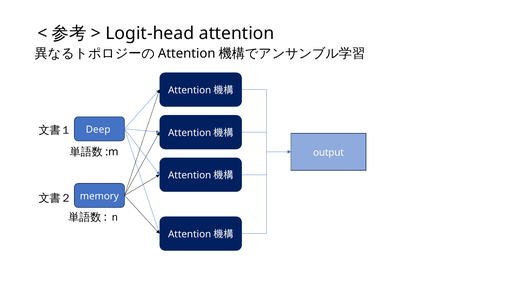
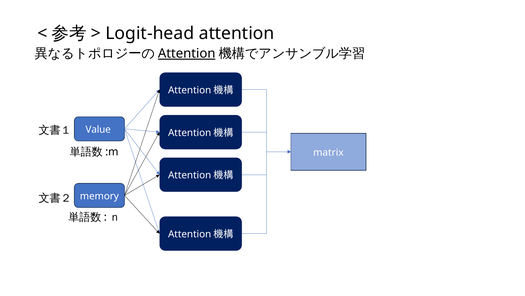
Attention underline: none -> present (187, 53)
Deep: Deep -> Value (98, 129)
output: output -> matrix (328, 152)
